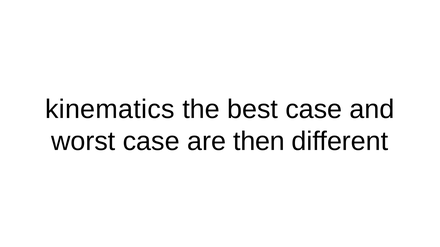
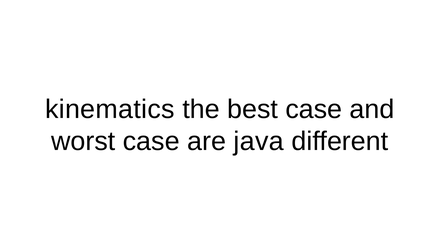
then: then -> java (259, 142)
